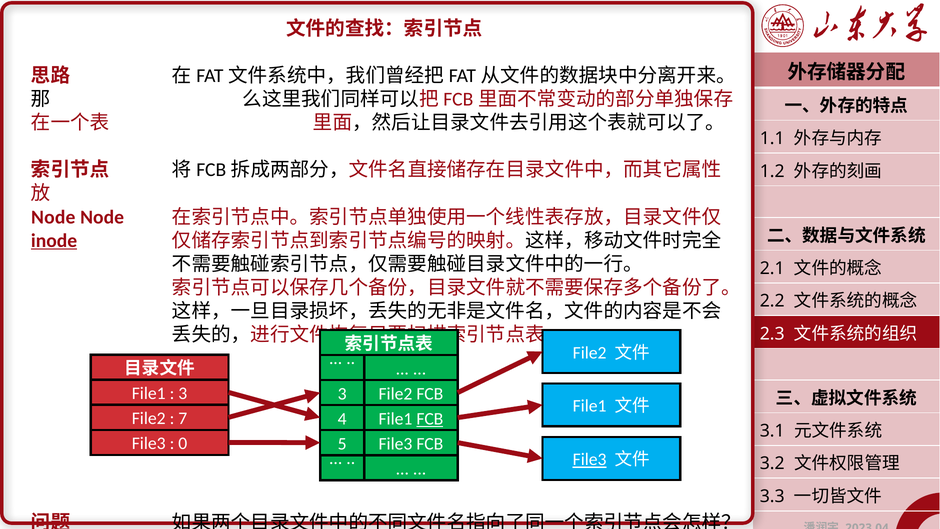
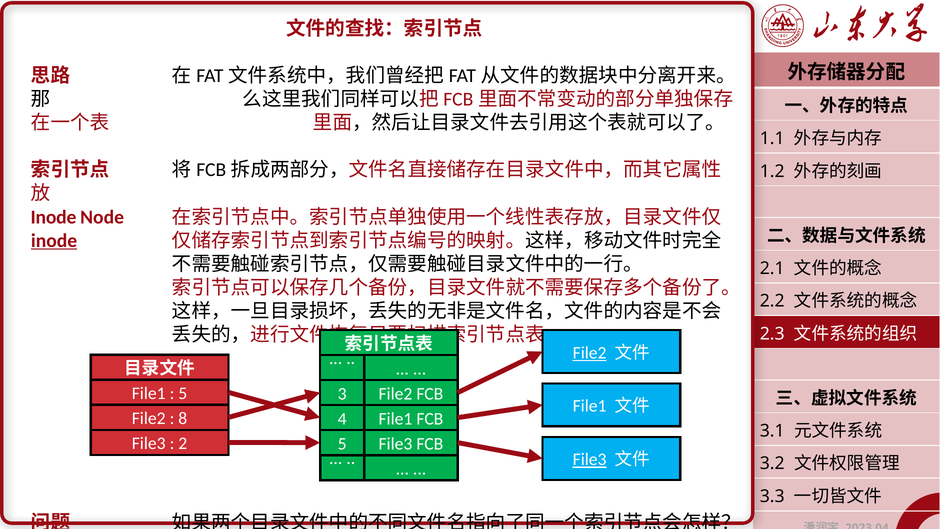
Node: Node -> Inode (53, 217)
File2 underline: none -> present (590, 353)
3: 3 -> 5 (183, 393)
7: 7 -> 8 (183, 418)
FCB underline: present -> none (430, 419)
0: 0 -> 2 (183, 443)
